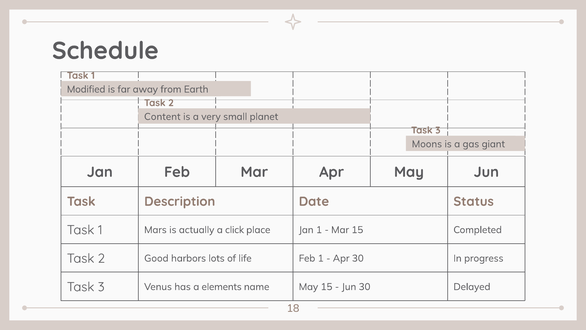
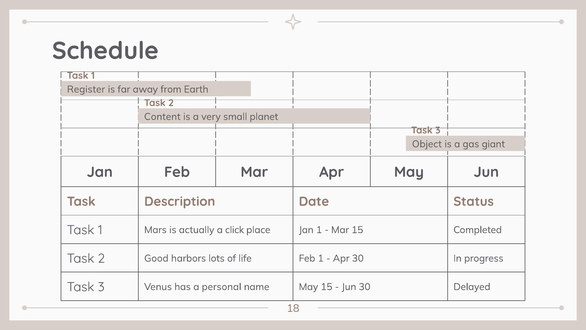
Modified: Modified -> Register (86, 89)
Moons: Moons -> Object (427, 144)
elements: elements -> personal (222, 287)
